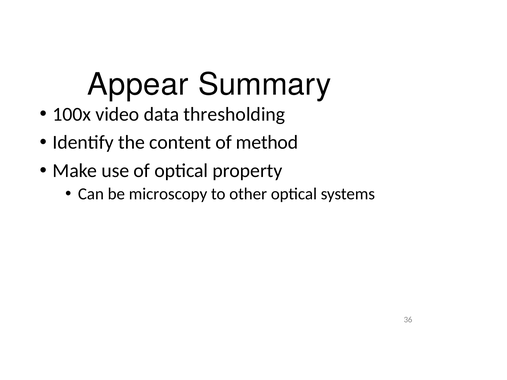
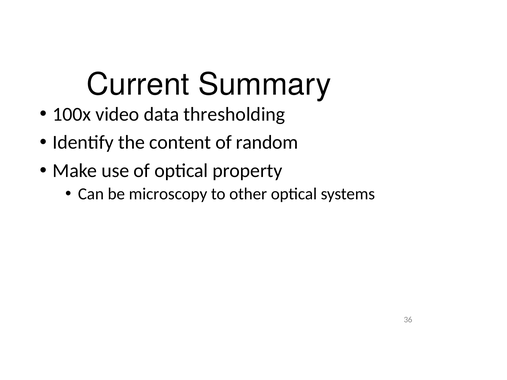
Appear: Appear -> Current (138, 85)
method: method -> random (267, 143)
